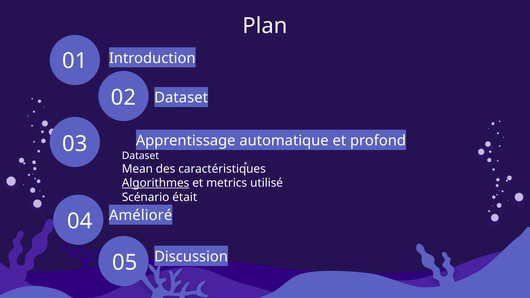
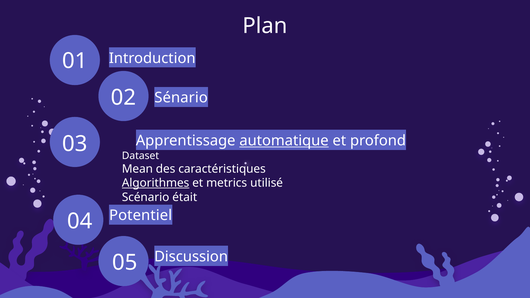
Dataset: Dataset -> Sénario (181, 98)
automatique underline: none -> present (284, 141)
Amélioré: Amélioré -> Potentiel (141, 216)
